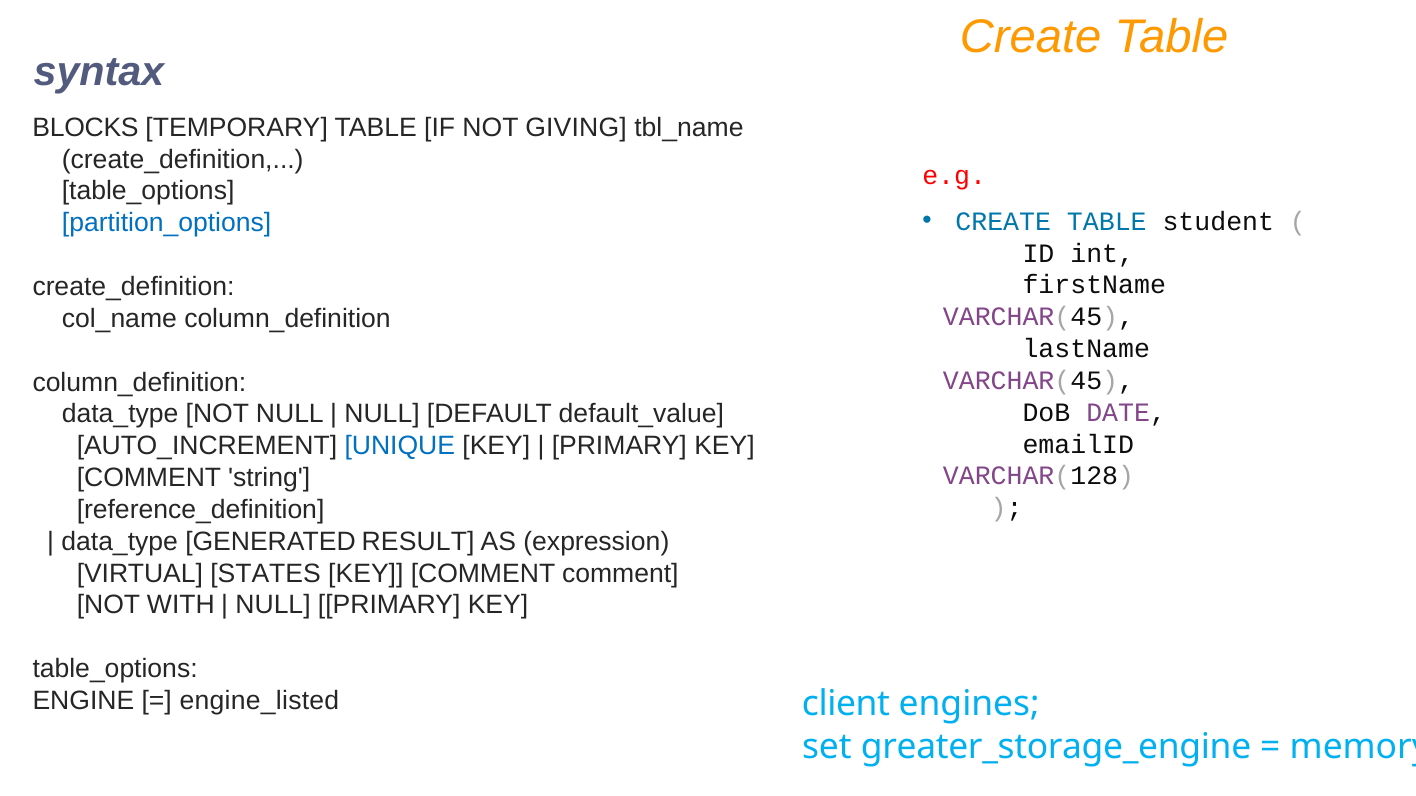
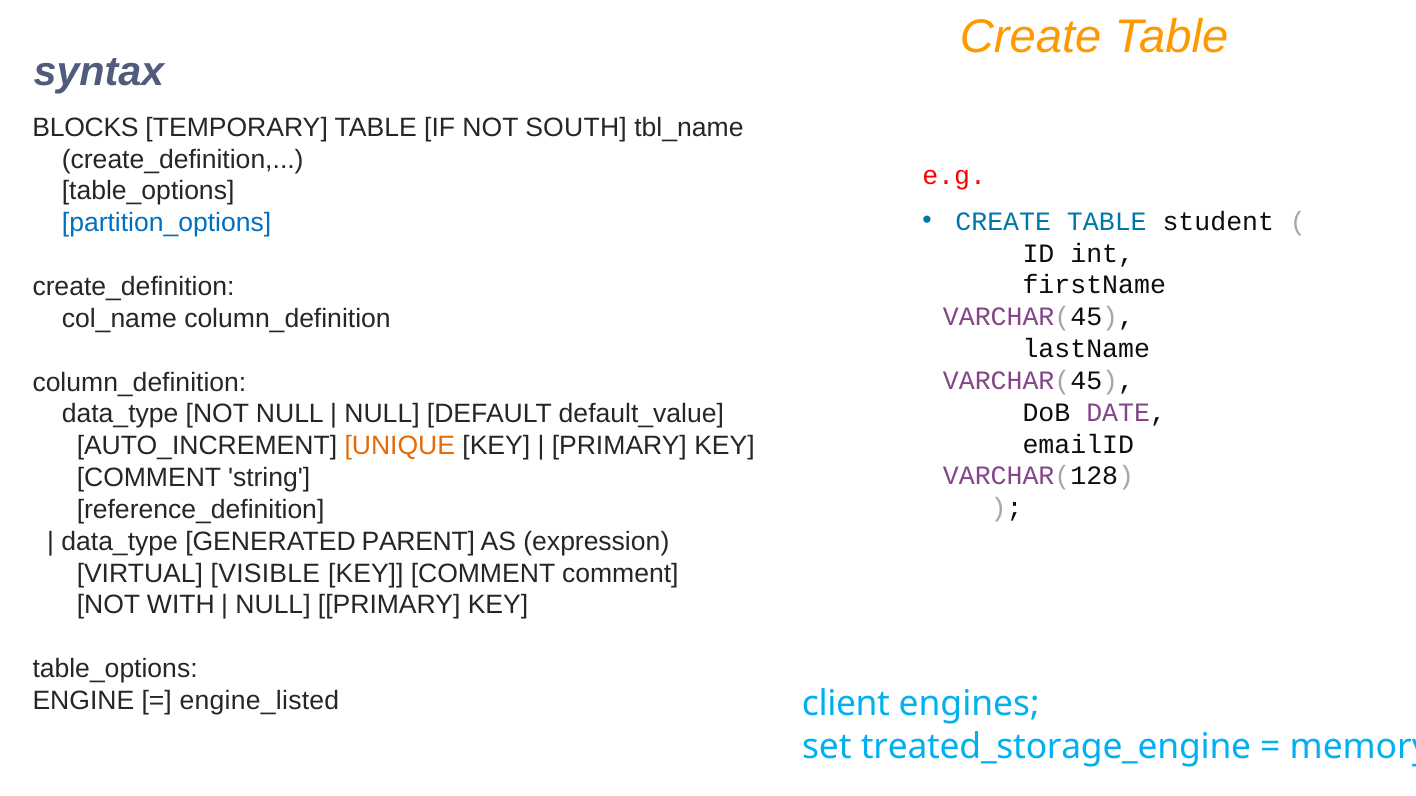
GIVING: GIVING -> SOUTH (576, 128)
UNIQUE colour: blue -> orange (400, 446)
RESULT: RESULT -> PARENT (418, 542)
STATES: STATES -> VISIBLE (265, 574)
greater_storage_engine: greater_storage_engine -> treated_storage_engine (1056, 747)
